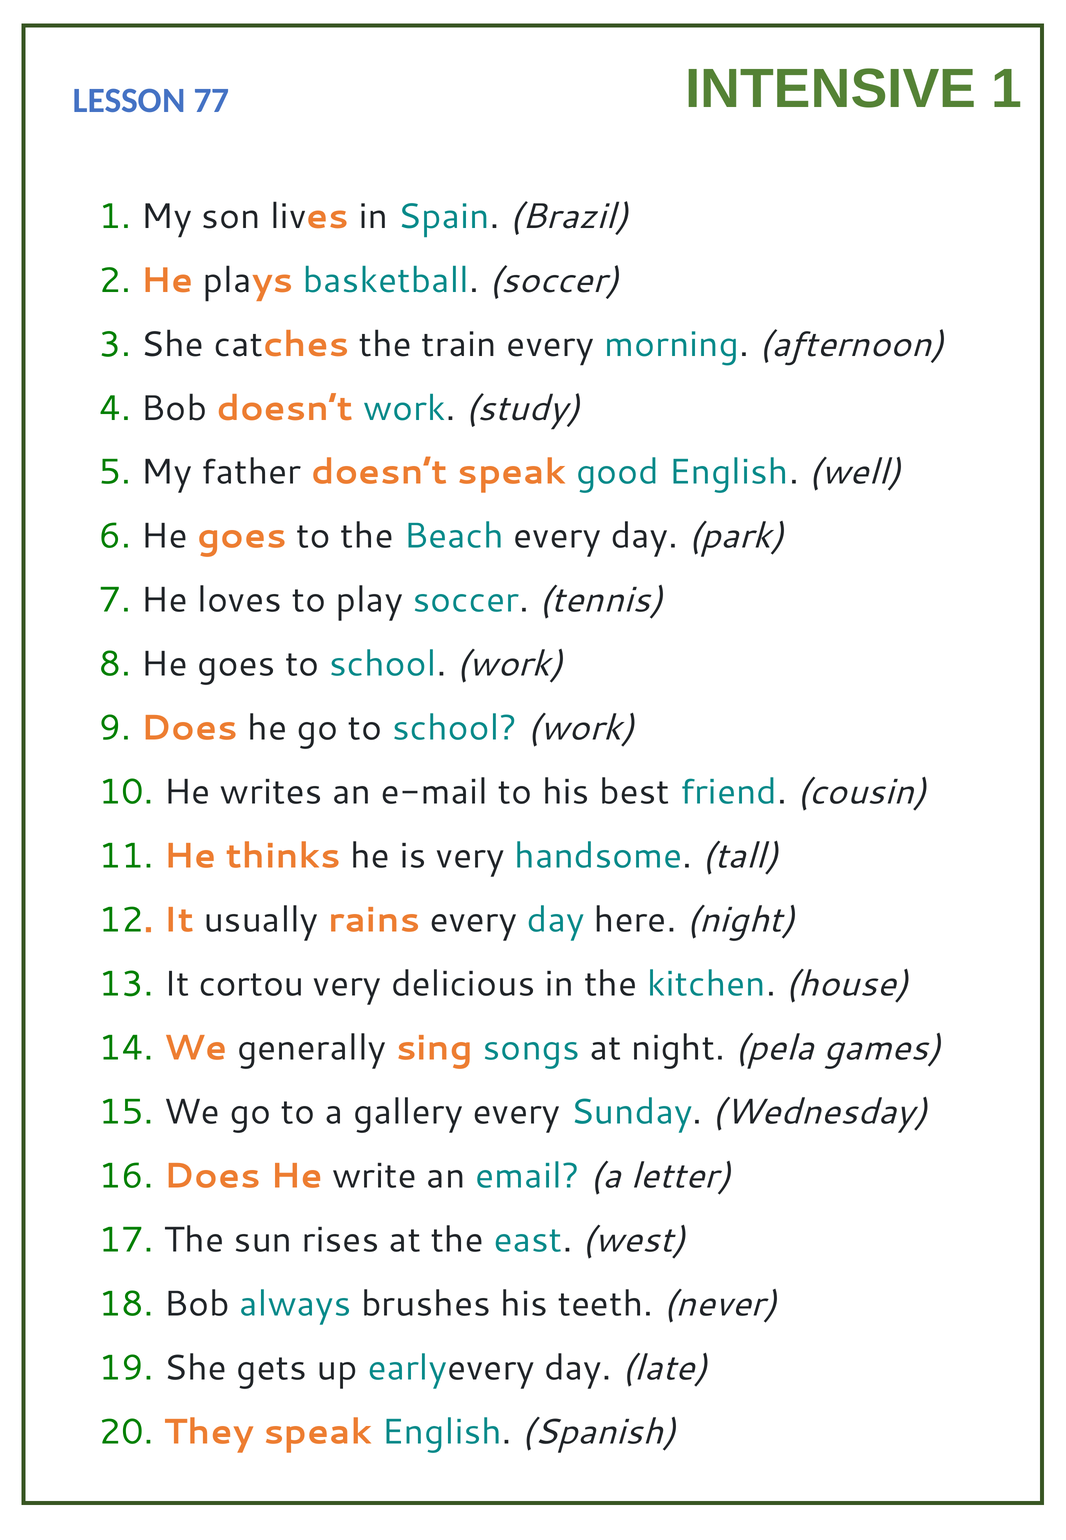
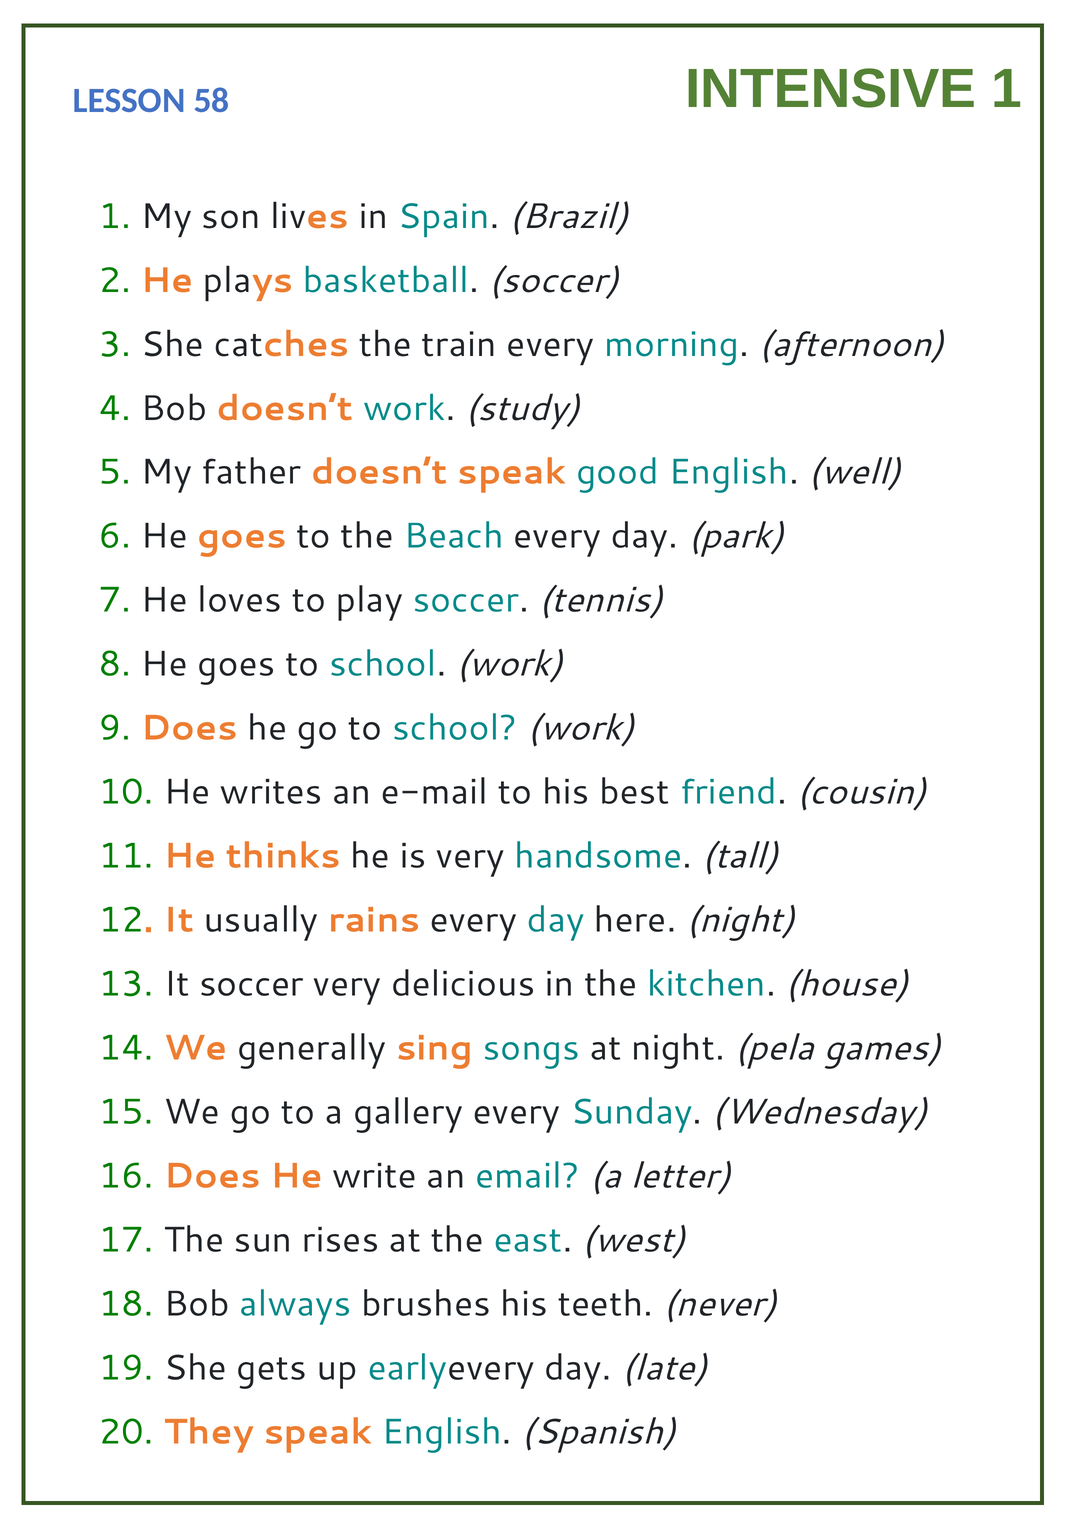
77: 77 -> 58 (211, 100)
It cortou: cortou -> soccer (251, 984)
